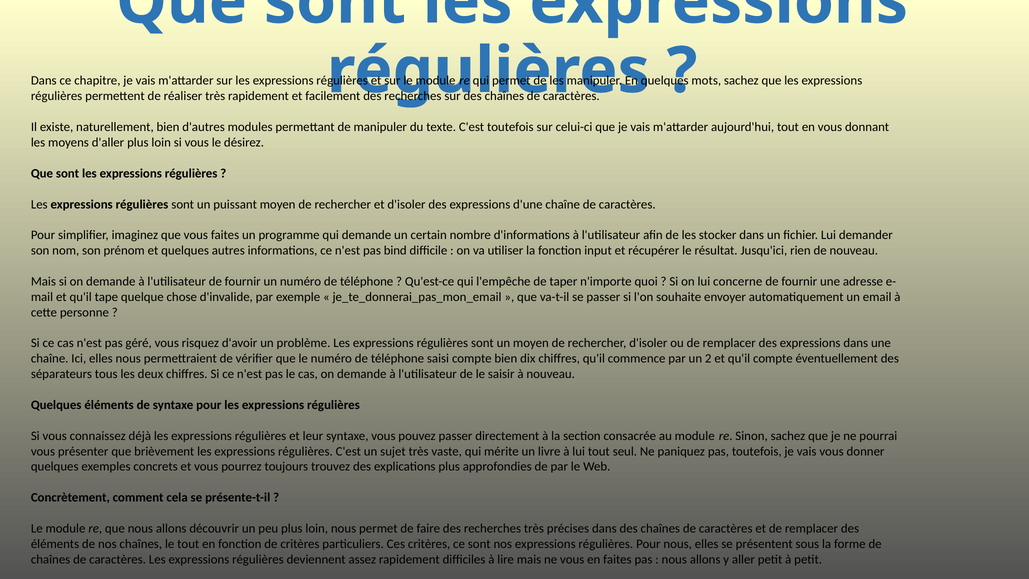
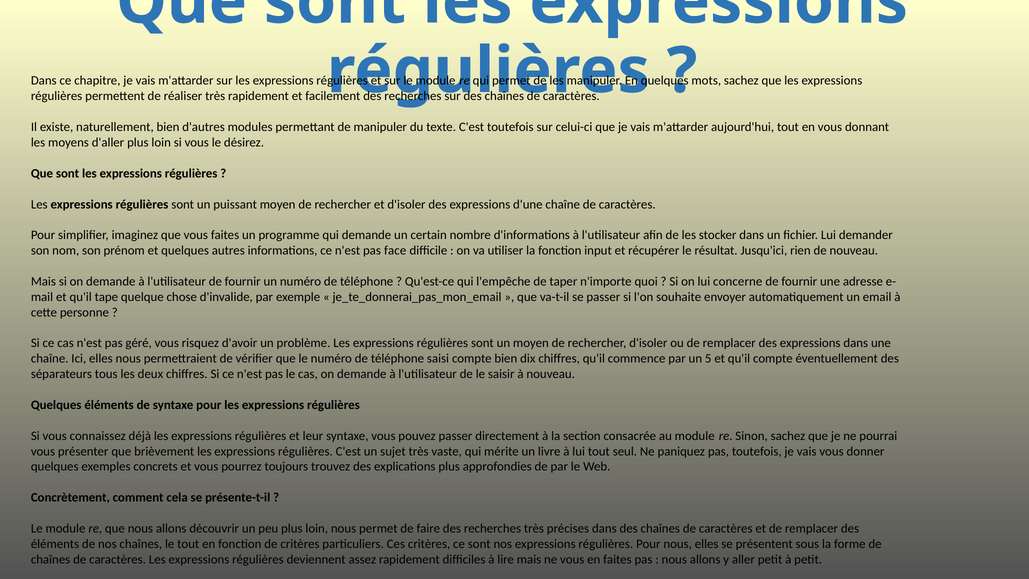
bind: bind -> face (395, 250)
2: 2 -> 5 (708, 359)
